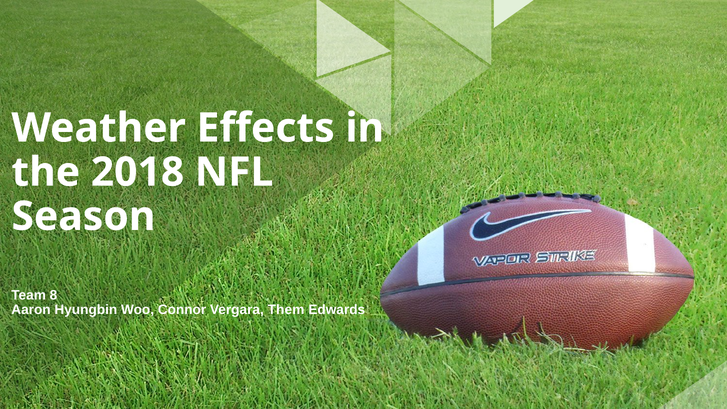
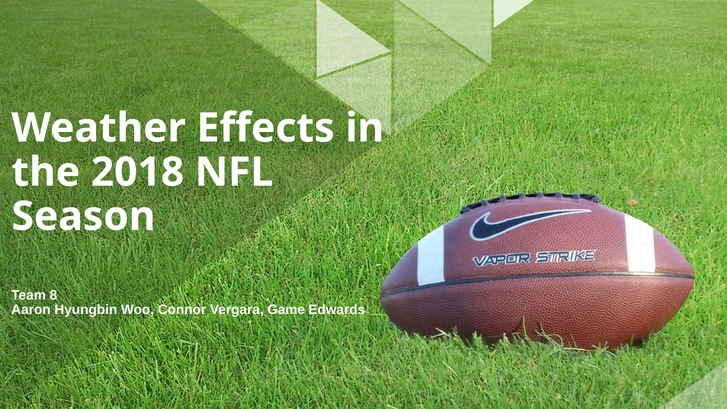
Them: Them -> Game (286, 310)
